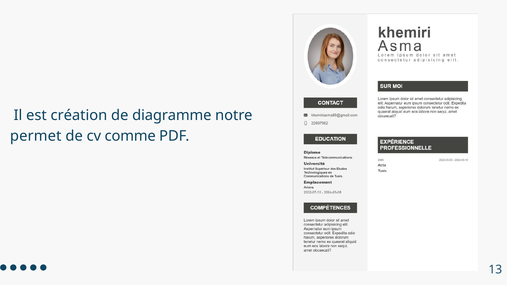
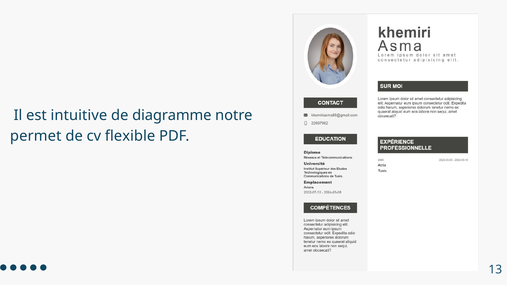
création: création -> intuitive (79, 115)
comme: comme -> flexible (130, 136)
